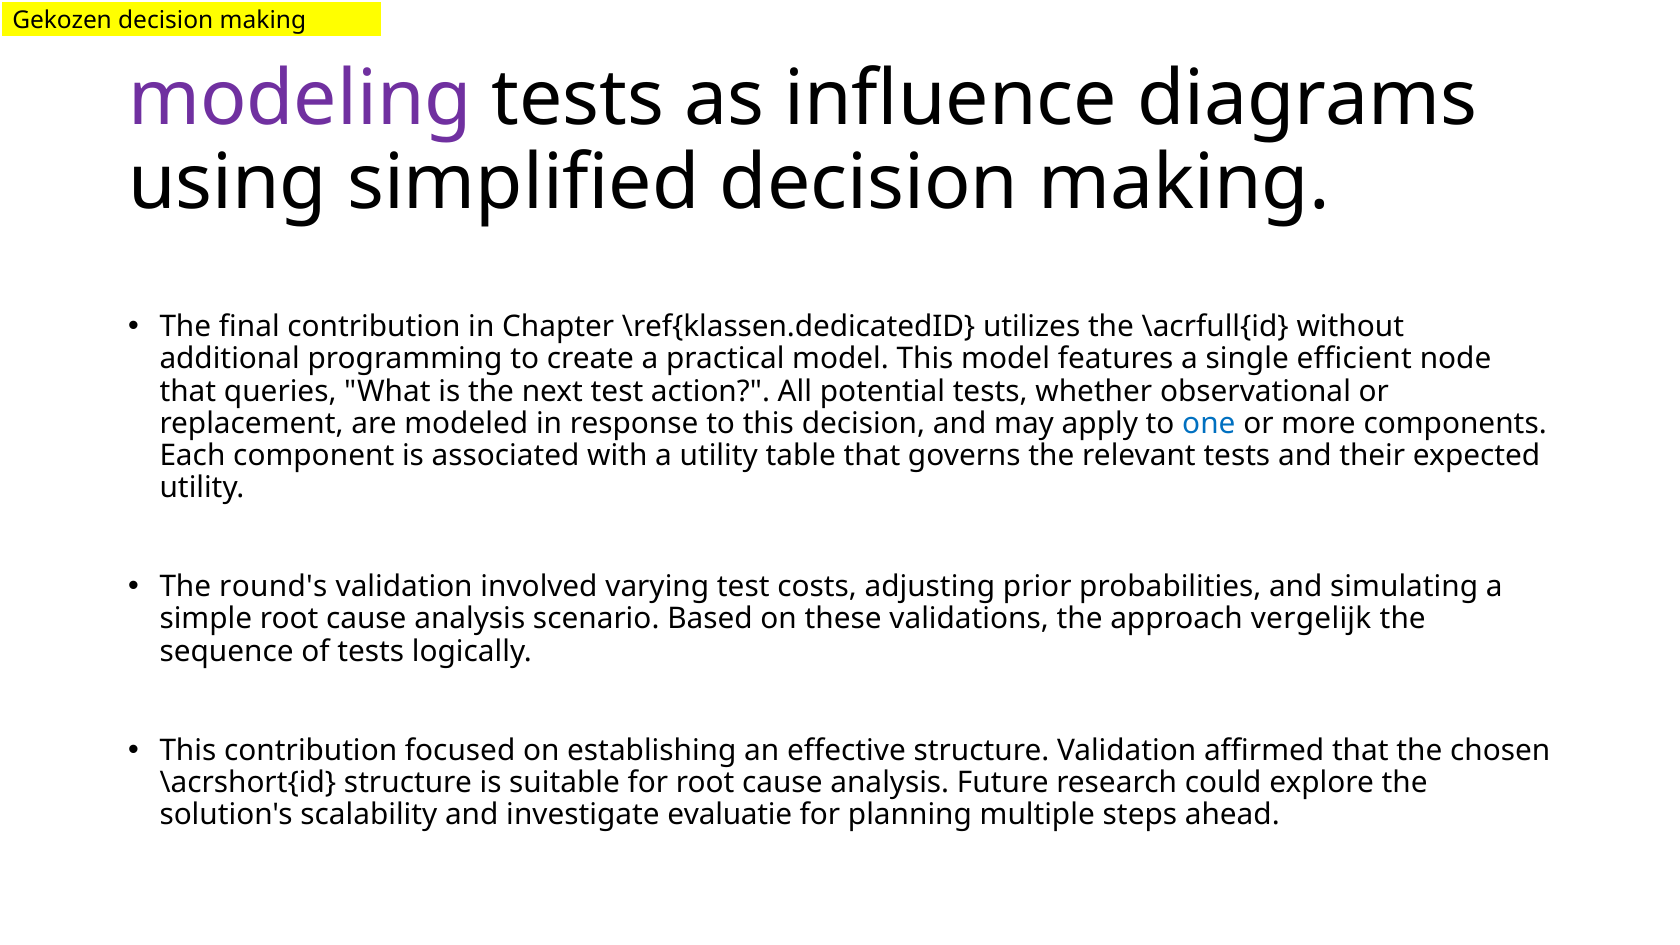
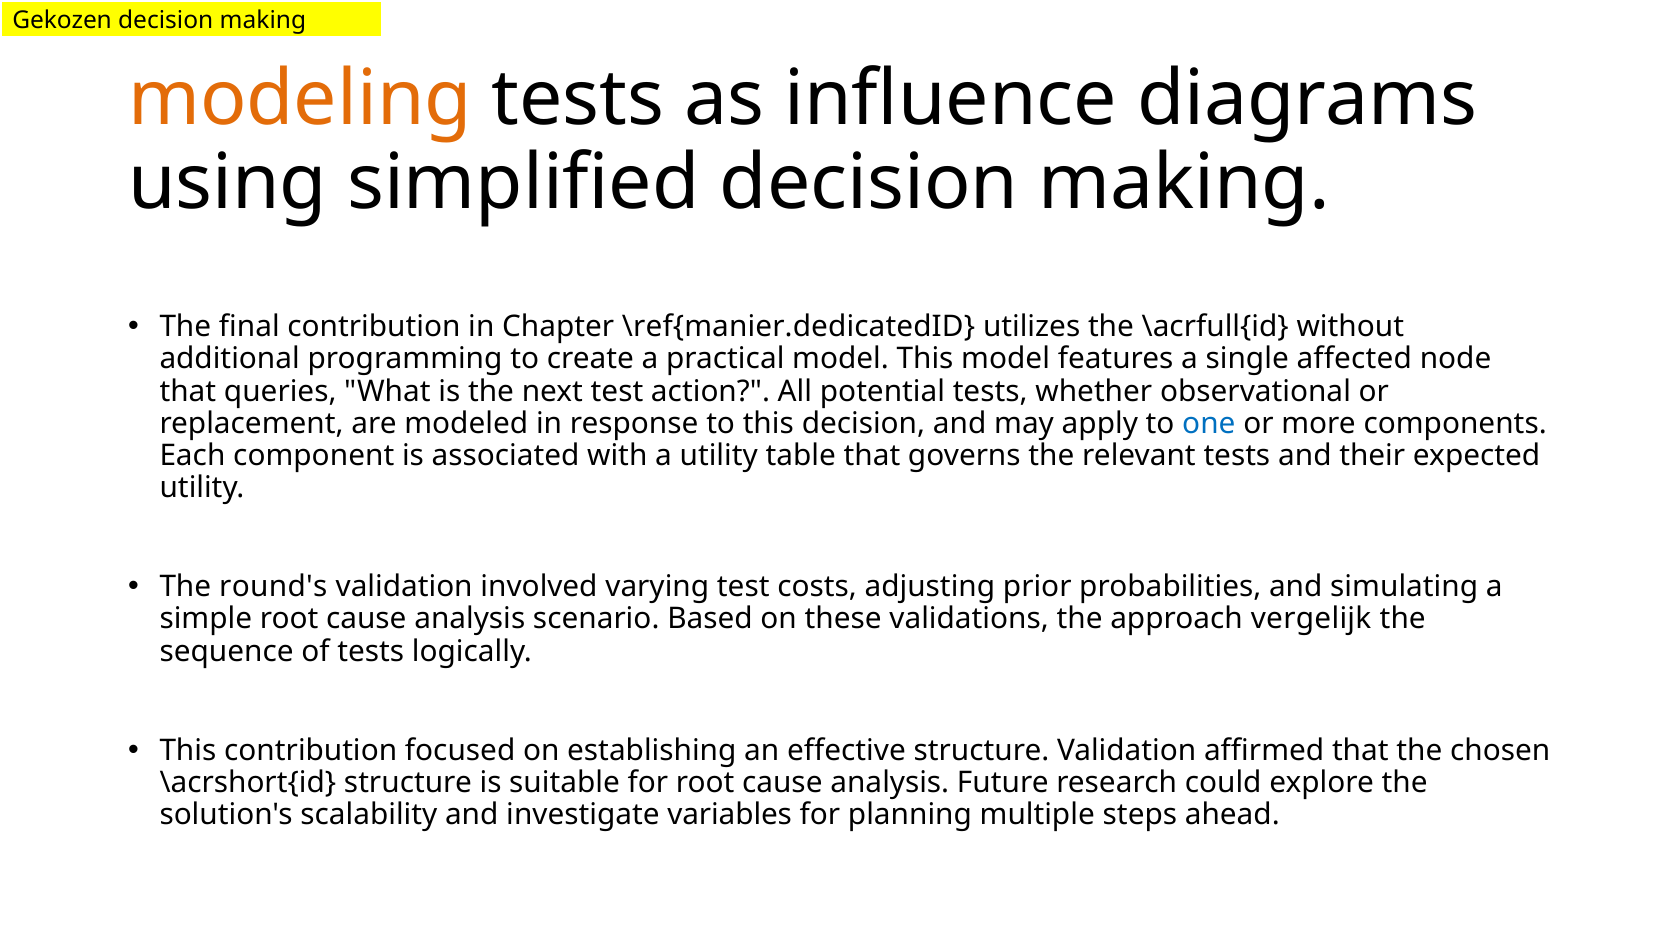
modeling colour: purple -> orange (300, 100)
\ref{klassen.dedicatedID: \ref{klassen.dedicatedID -> \ref{manier.dedicatedID (799, 327)
efficient: efficient -> affected (1354, 359)
evaluatie: evaluatie -> variables (730, 815)
